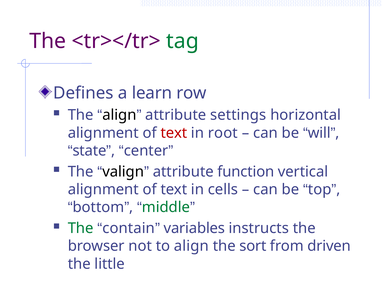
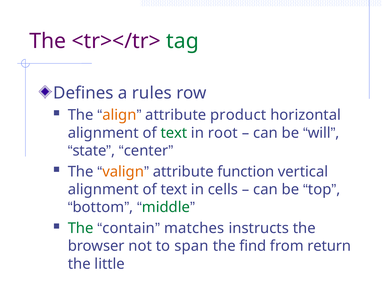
learn: learn -> rules (152, 93)
align colour: black -> orange (119, 115)
settings: settings -> product (238, 115)
text colour: red -> green (174, 133)
valign colour: black -> orange (123, 171)
variables: variables -> matches (194, 228)
to align: align -> span (191, 246)
sort: sort -> find (253, 246)
driven: driven -> return (329, 246)
